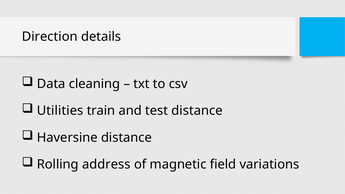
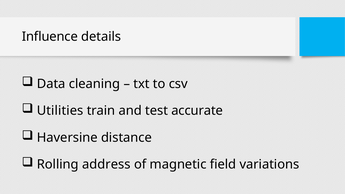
Direction: Direction -> Influence (50, 37)
test distance: distance -> accurate (197, 111)
